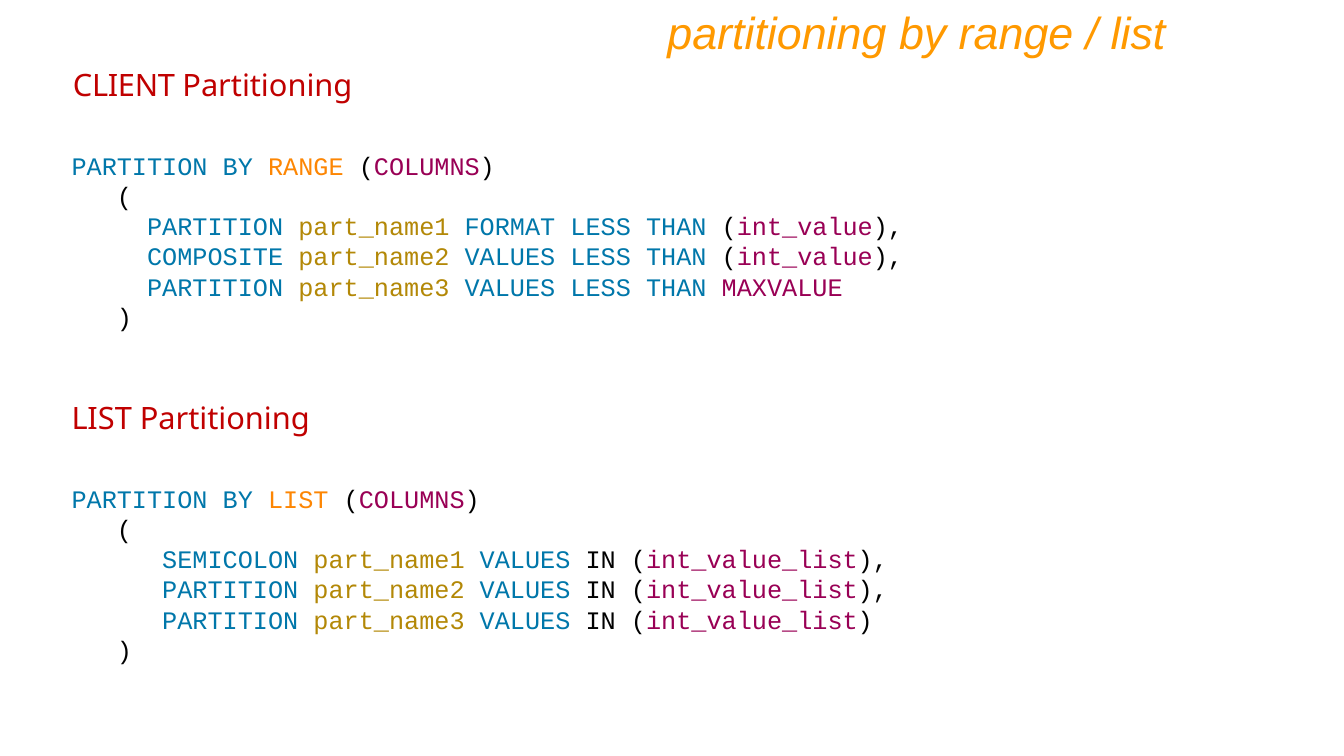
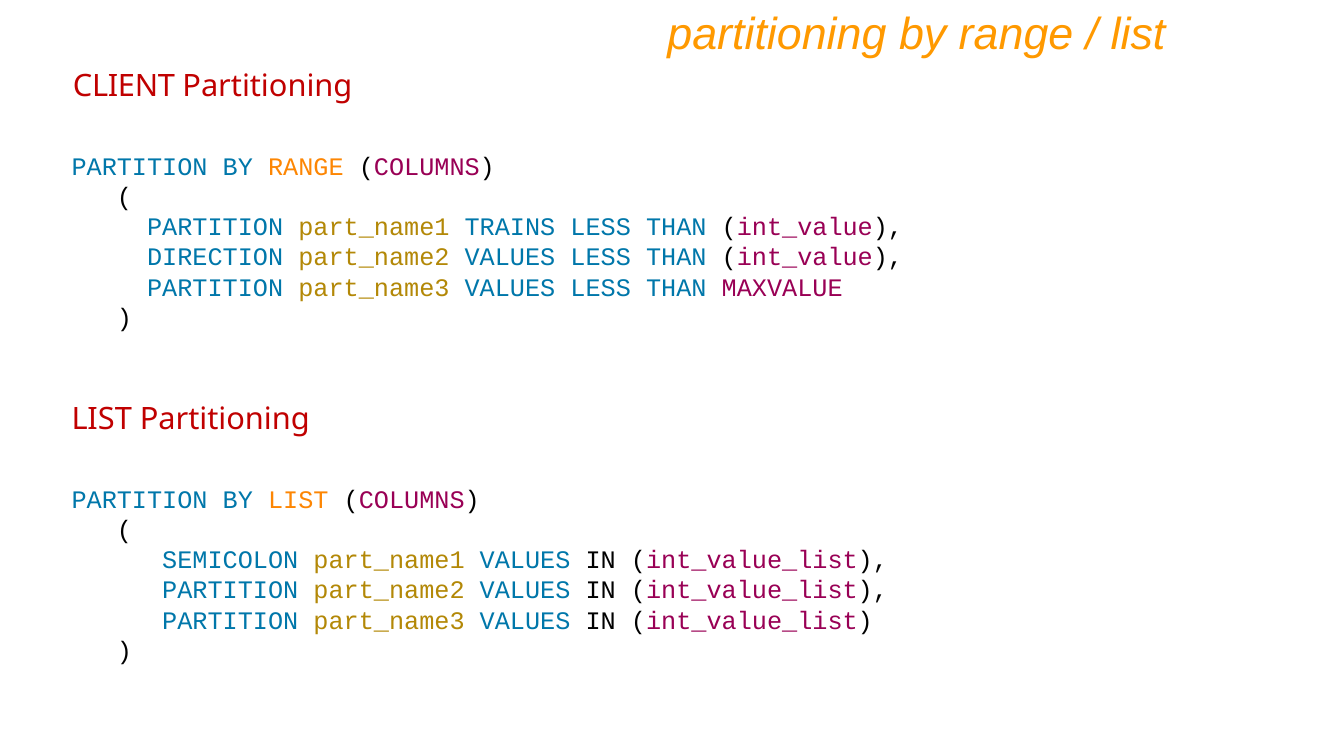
FORMAT: FORMAT -> TRAINS (510, 227)
COMPOSITE: COMPOSITE -> DIRECTION (215, 257)
